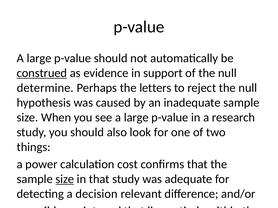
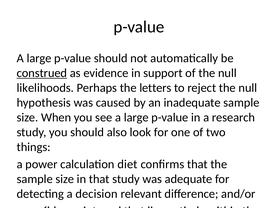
determine: determine -> likelihoods (45, 88)
cost: cost -> diet (128, 165)
size underline: present -> none (65, 179)
